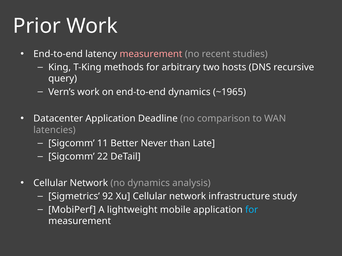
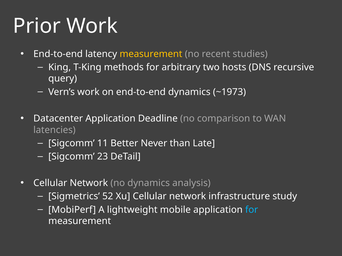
measurement colour: pink -> yellow (151, 54)
~1965: ~1965 -> ~1973 (229, 92)
22: 22 -> 23 (103, 157)
92: 92 -> 52 (108, 197)
